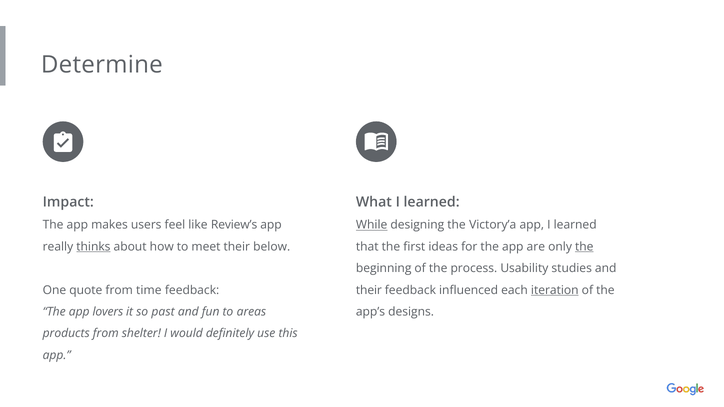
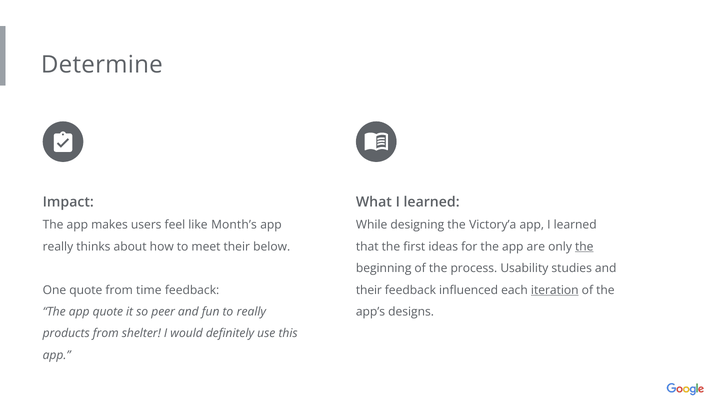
Review’s: Review’s -> Month’s (234, 225)
While underline: present -> none (372, 225)
thinks underline: present -> none (93, 247)
app lovers: lovers -> quote (108, 312)
past: past -> peer (163, 312)
to areas: areas -> really (251, 312)
